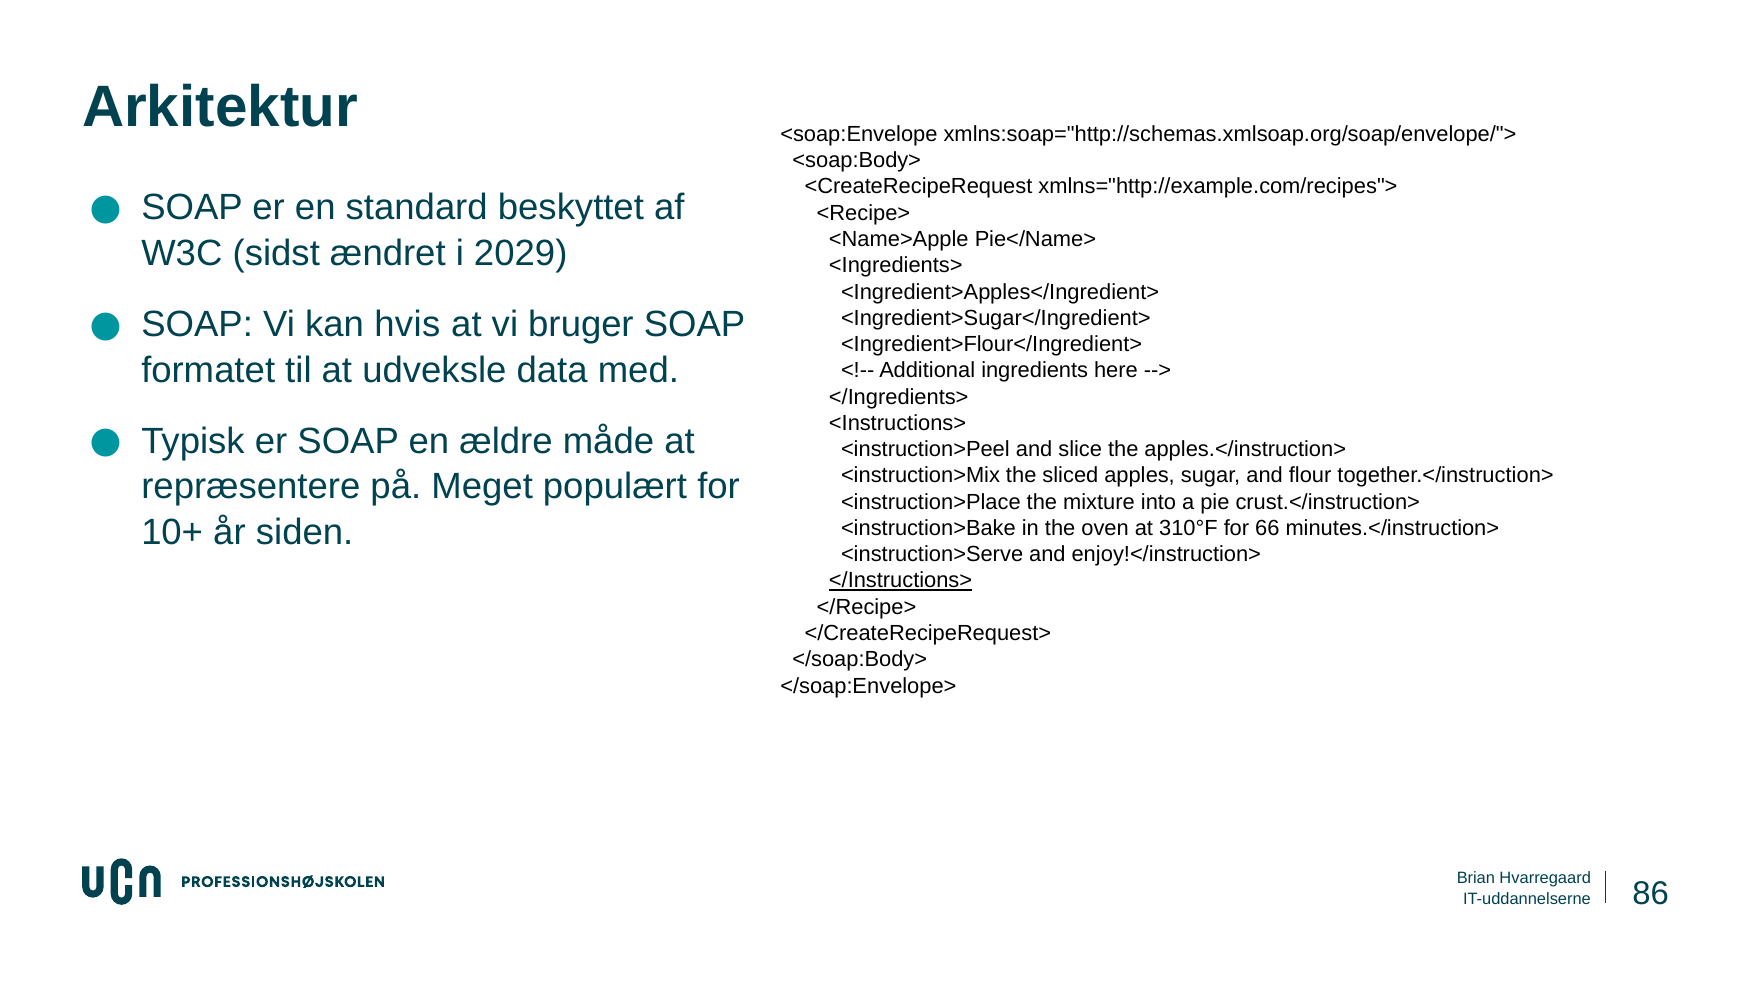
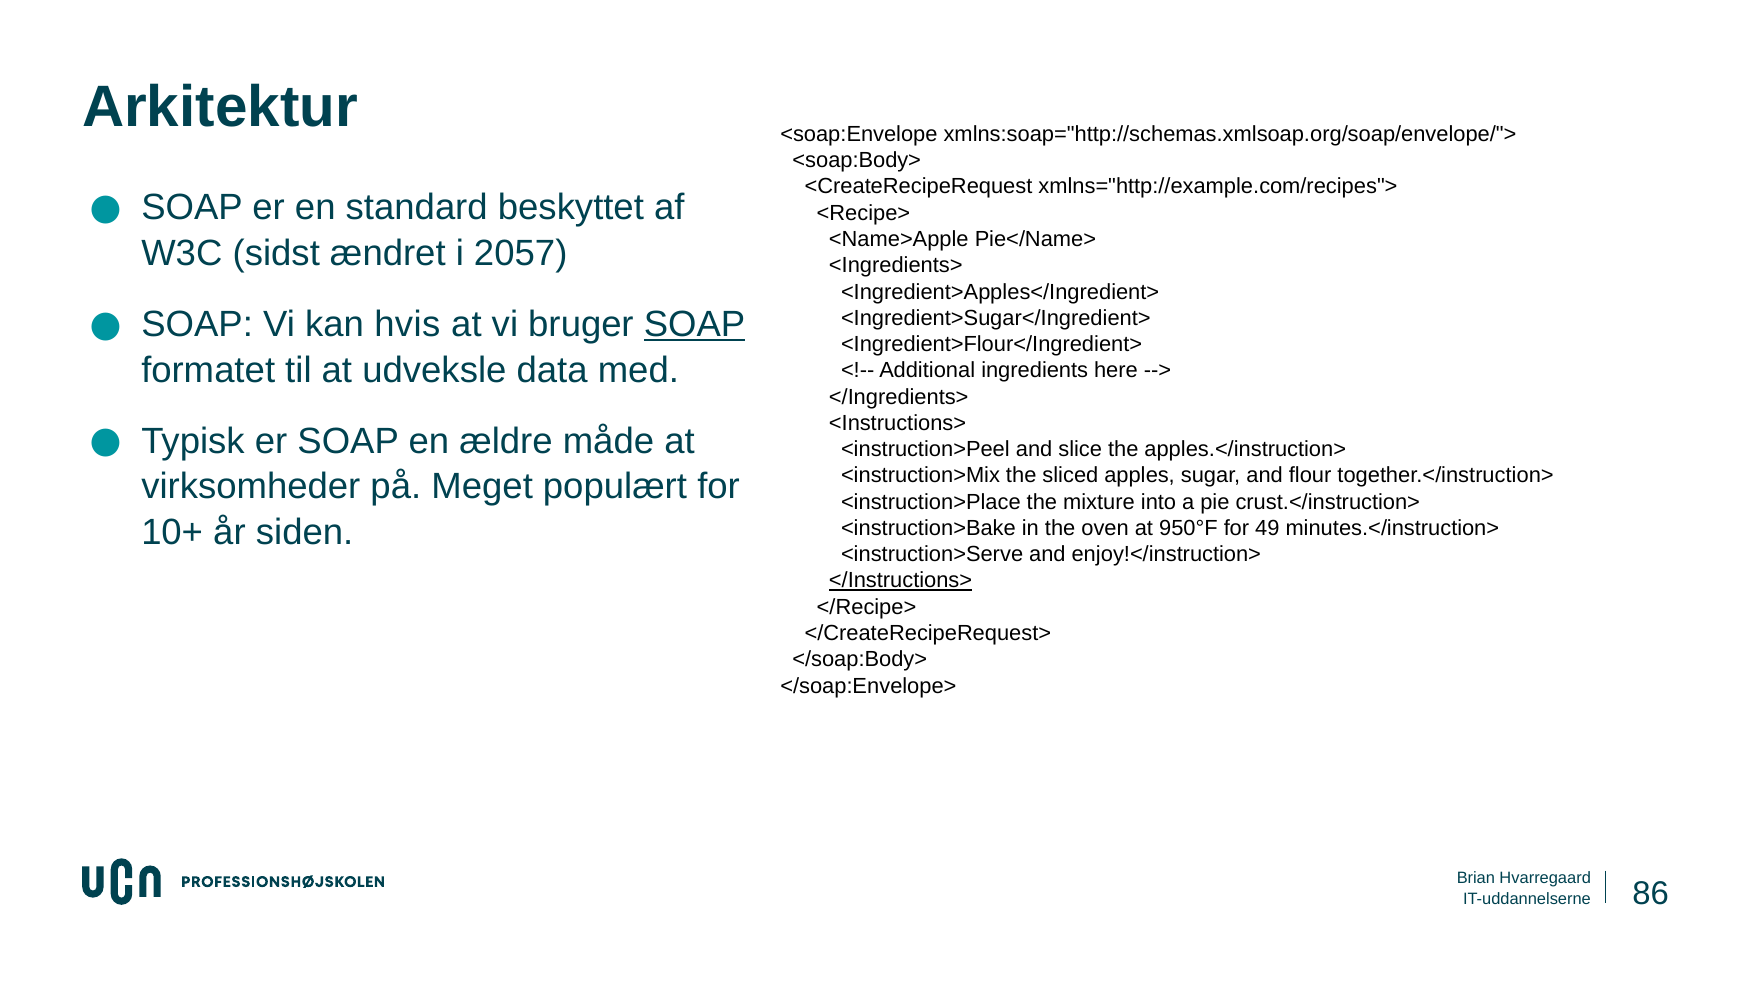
2029: 2029 -> 2057 (521, 253)
SOAP underline: none -> present (695, 324)
repræsentere: repræsentere -> virksomheder (251, 487)
310°F: 310°F -> 950°F (1188, 528)
66: 66 -> 49 (1267, 528)
